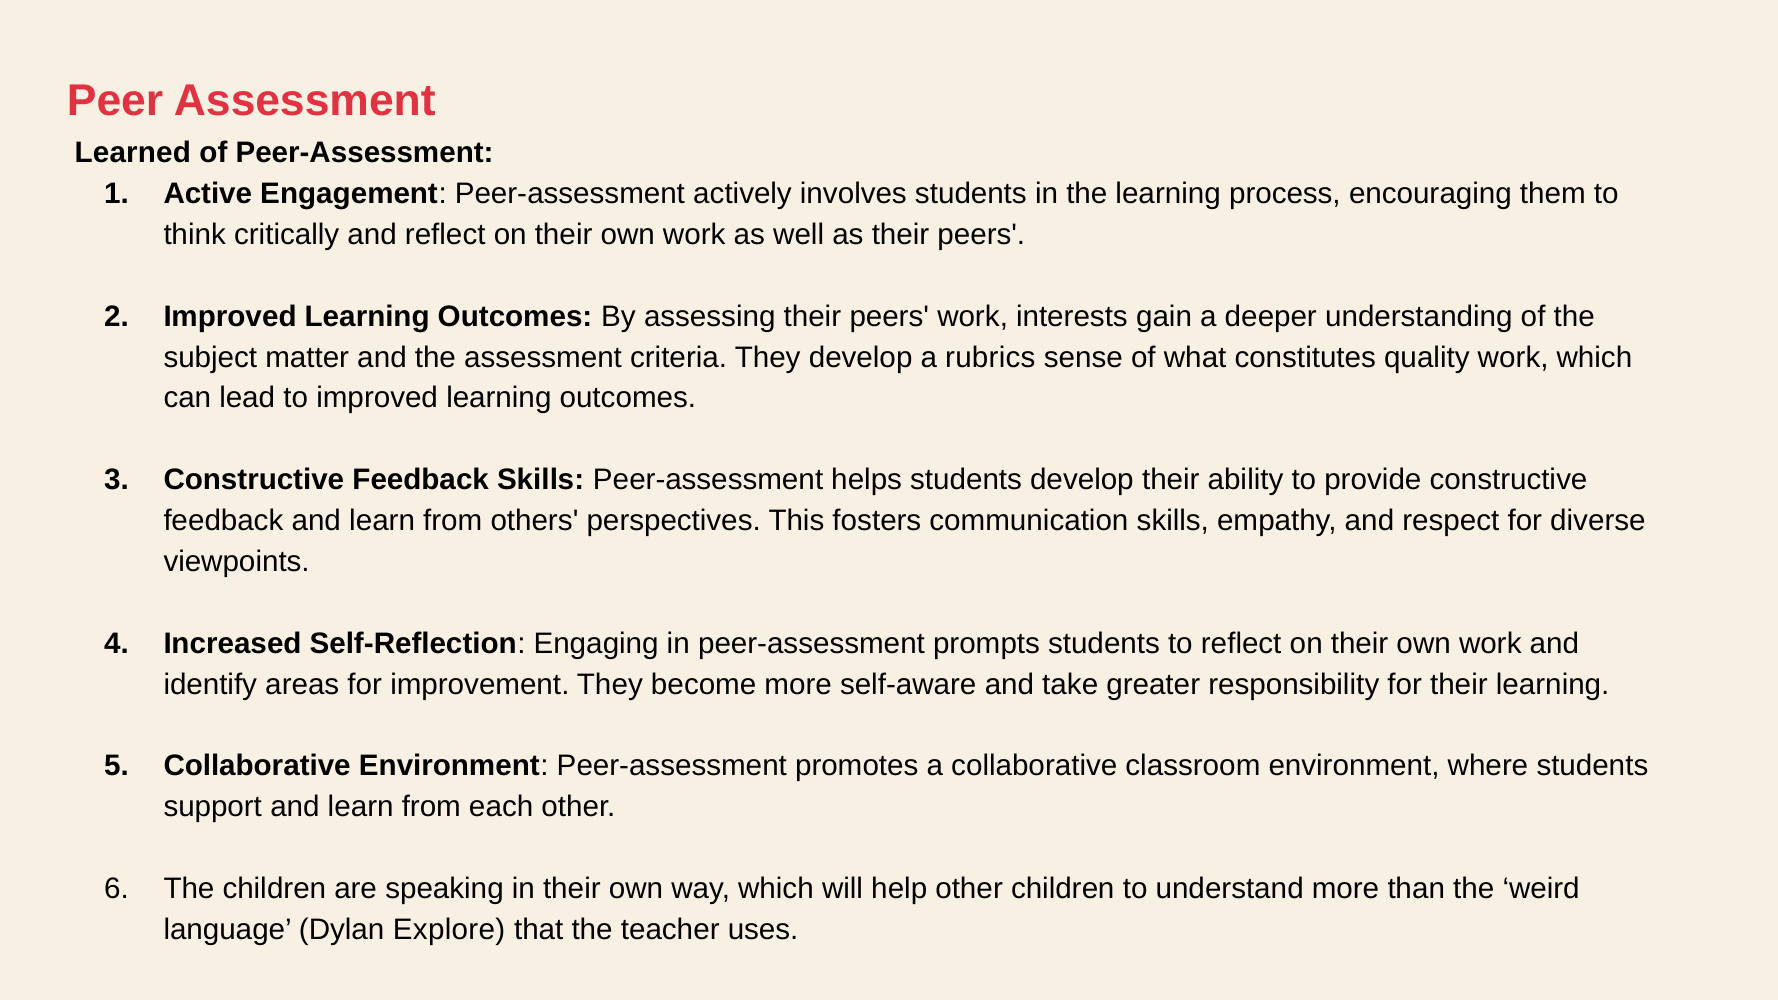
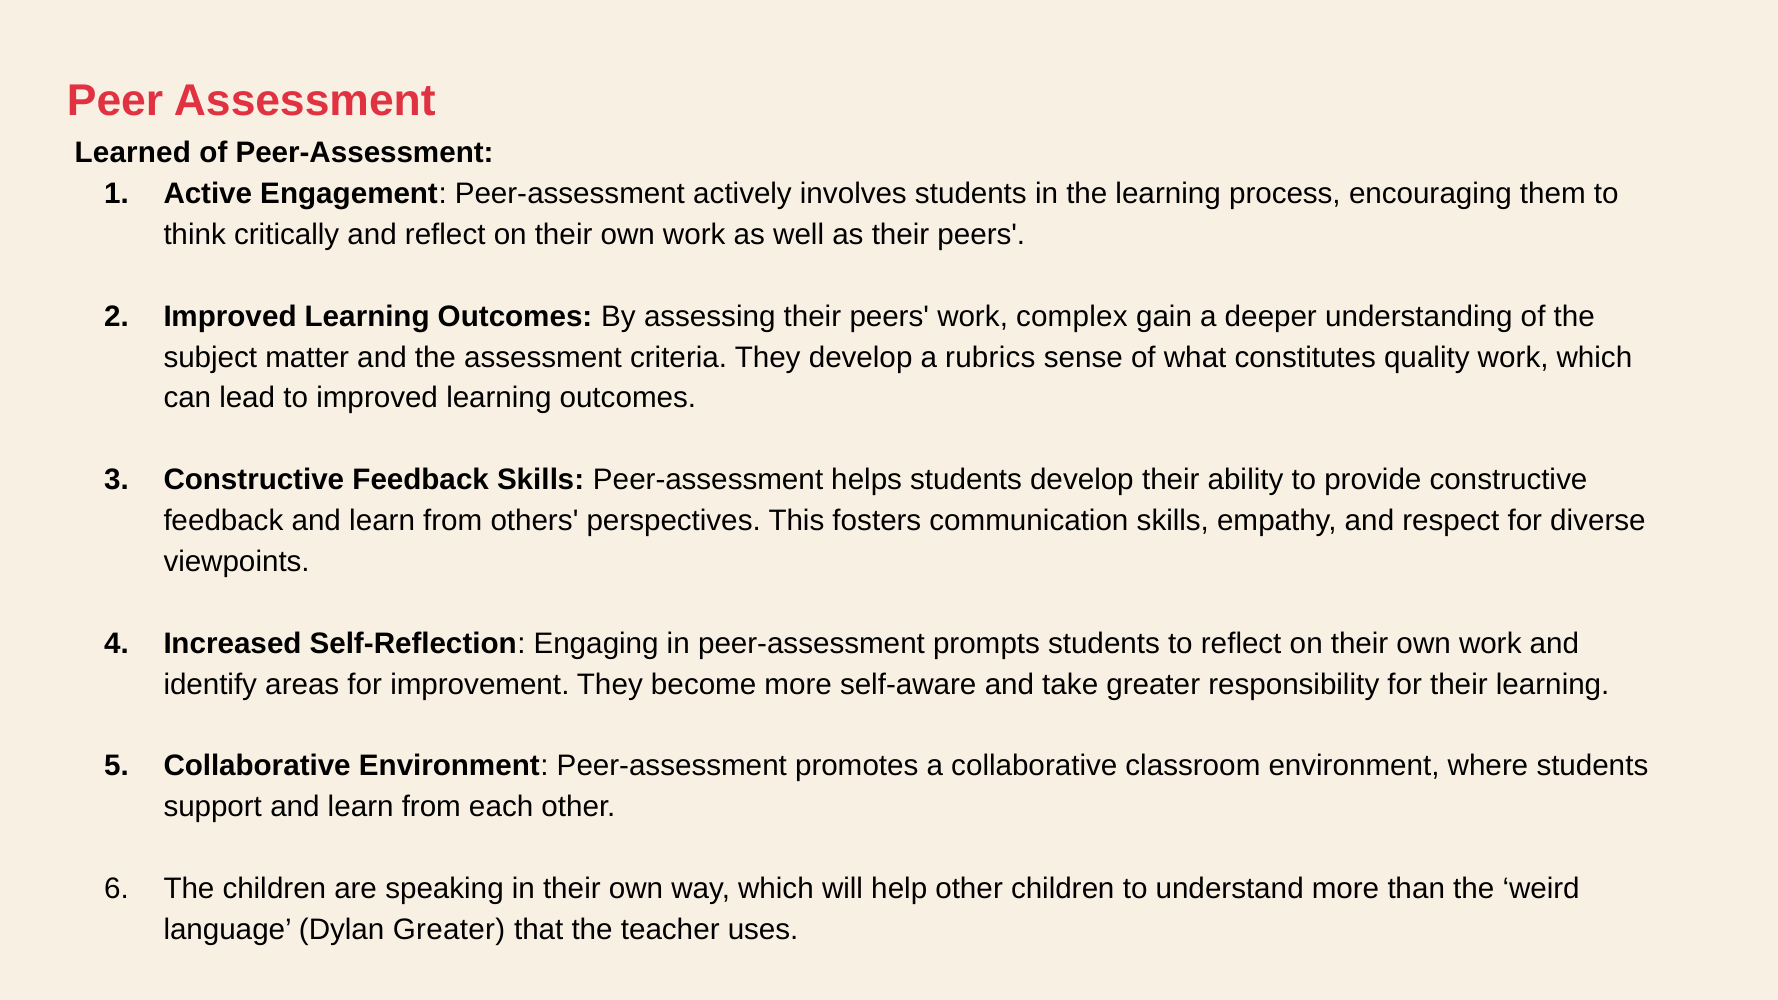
interests: interests -> complex (1072, 316)
Dylan Explore: Explore -> Greater (449, 930)
